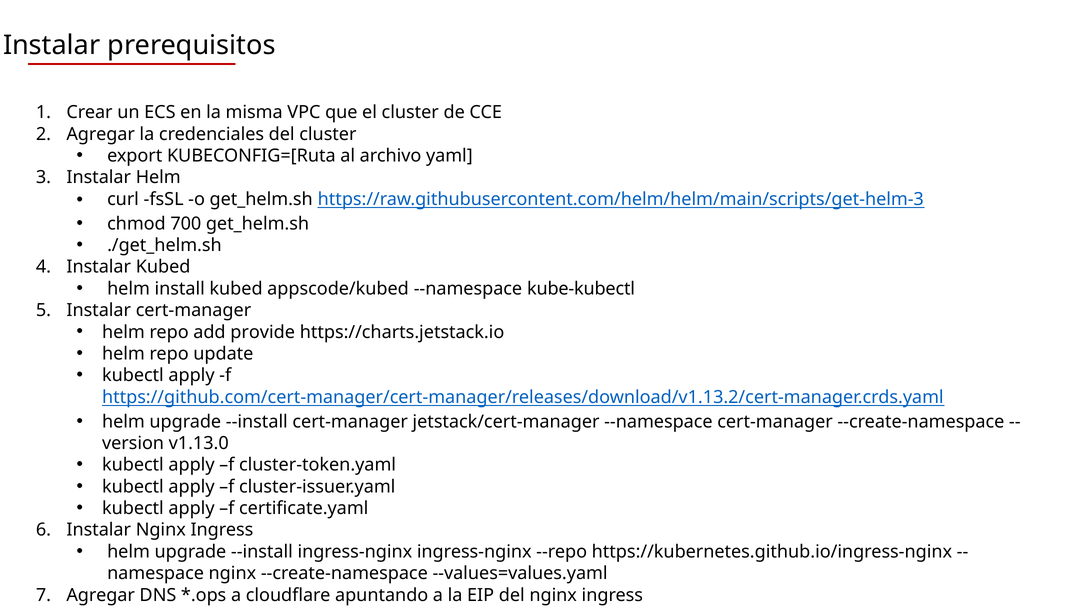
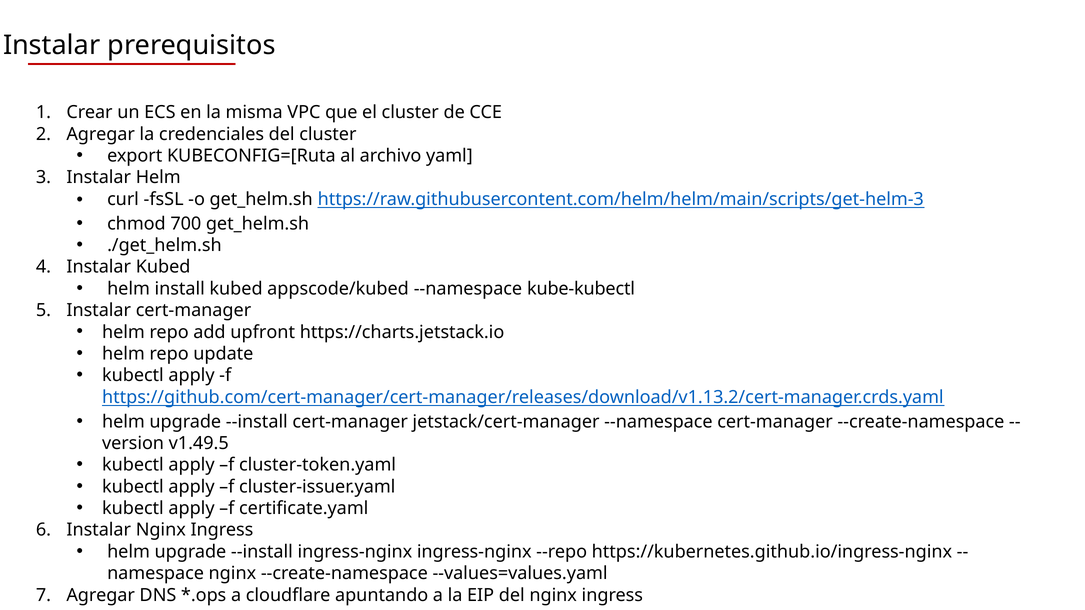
provide: provide -> upfront (263, 332)
v1.13.0: v1.13.0 -> v1.49.5 (199, 444)
